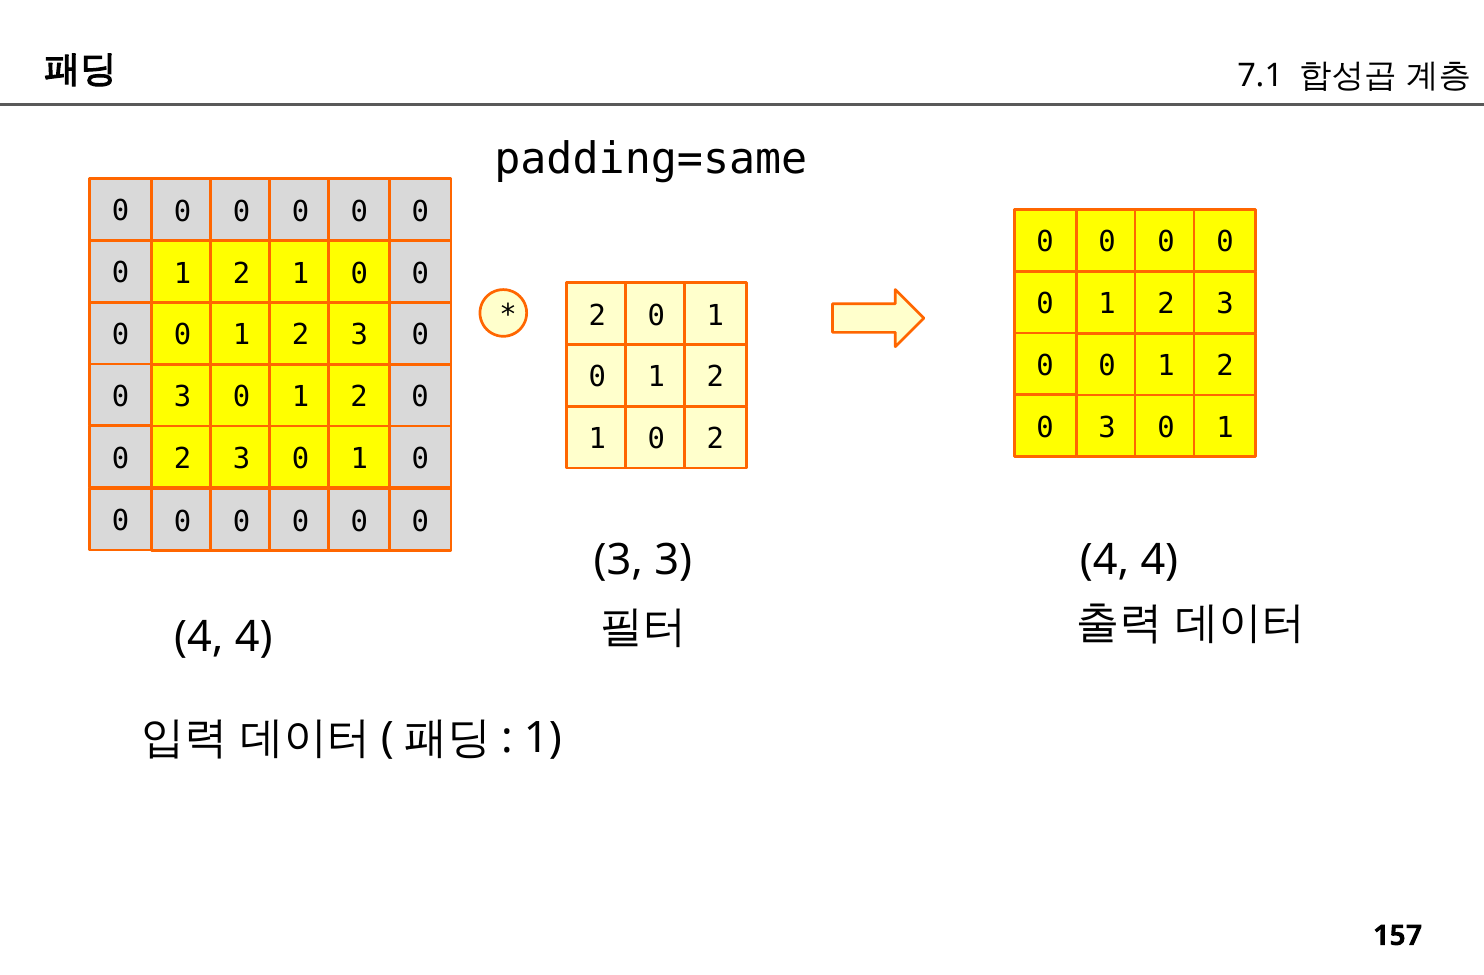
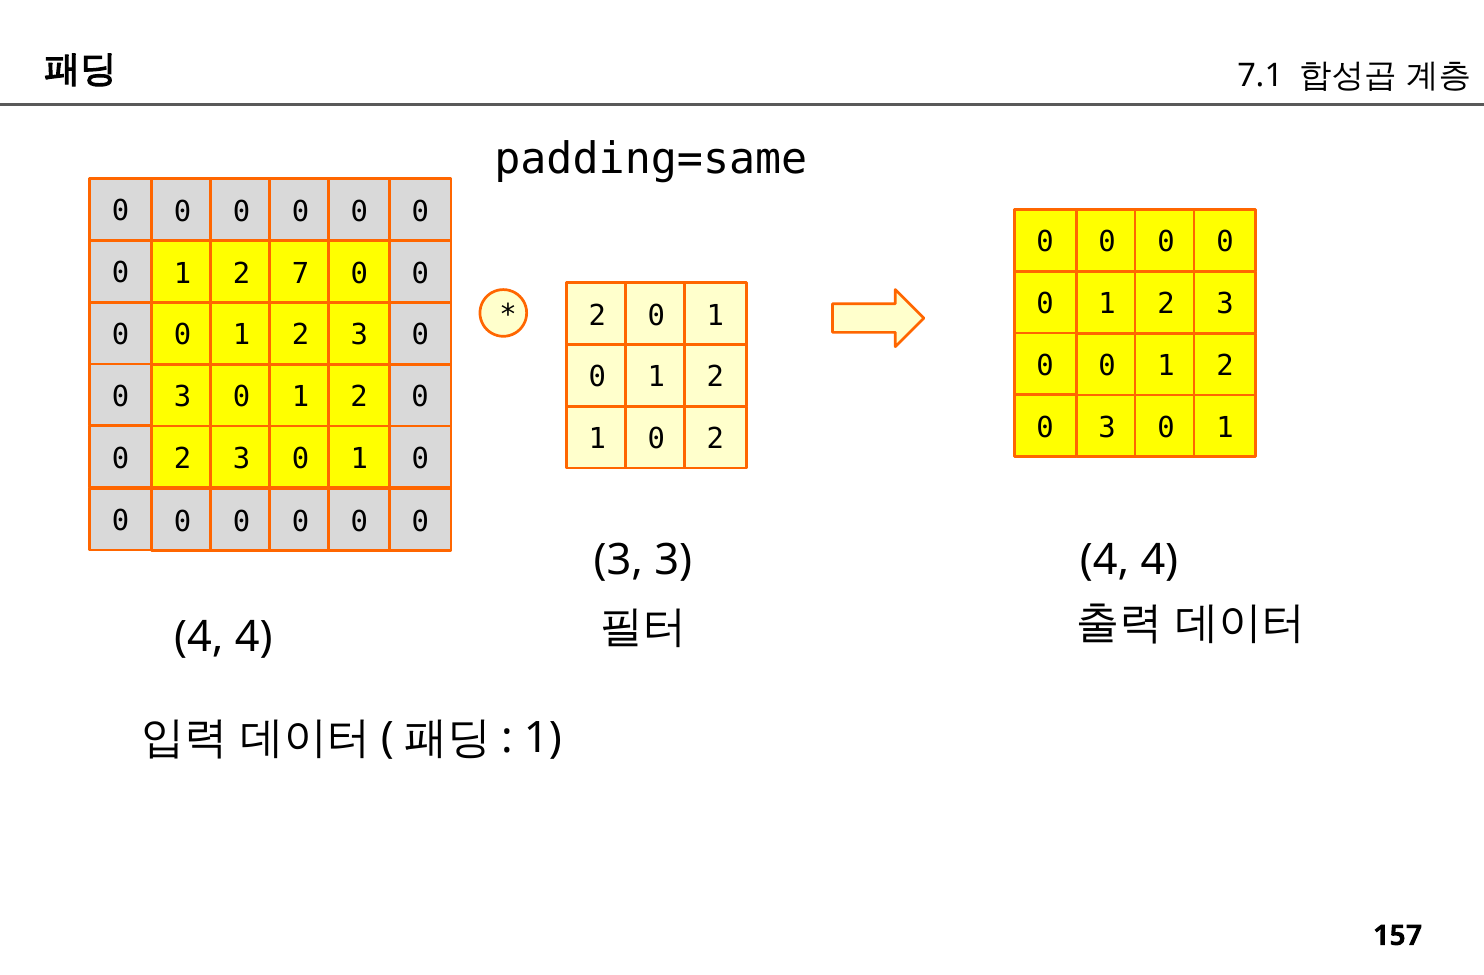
1: 1 -> 7 (300, 274)
